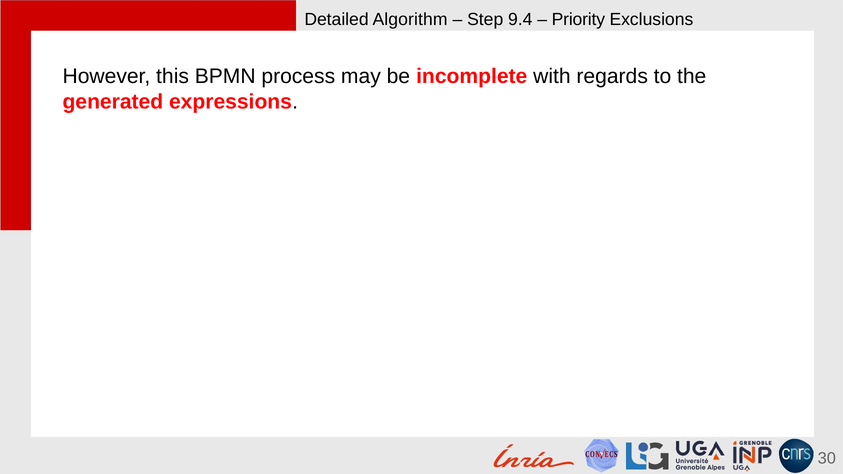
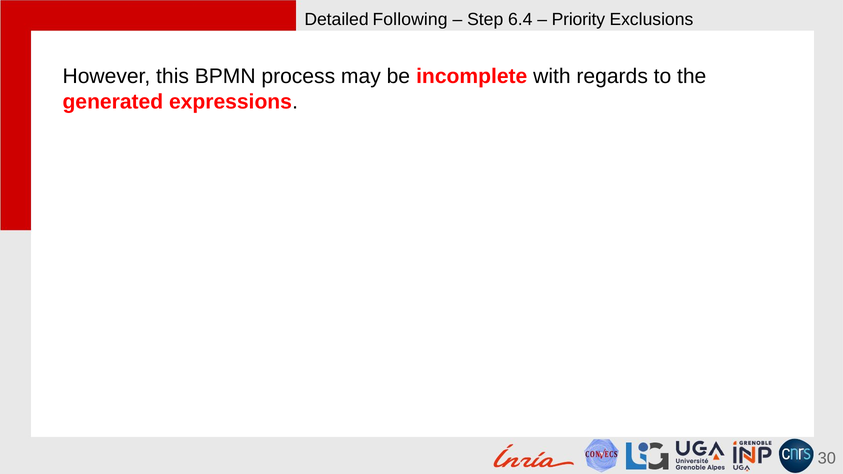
Algorithm: Algorithm -> Following (410, 19)
9.4: 9.4 -> 6.4 (520, 19)
